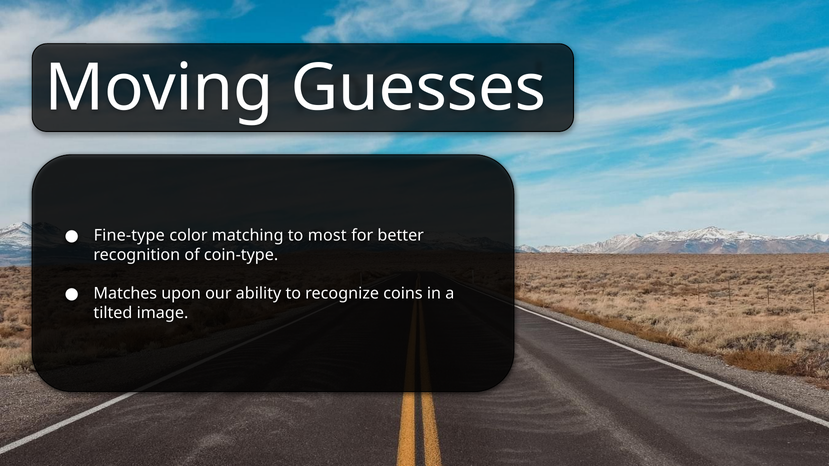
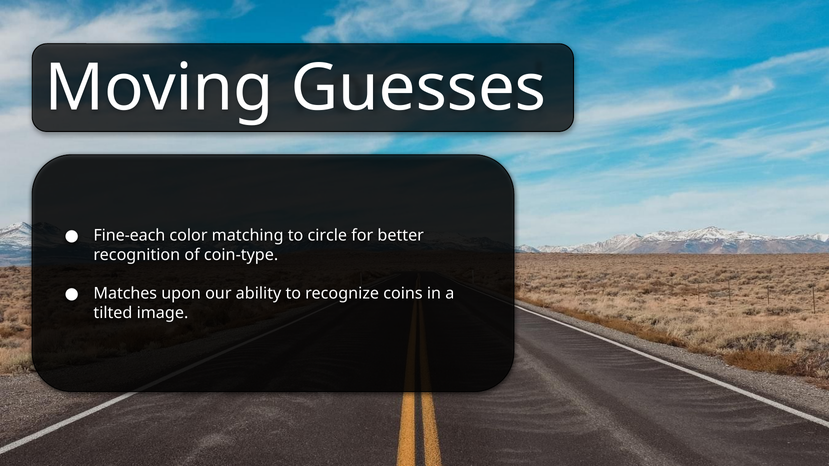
Fine-type: Fine-type -> Fine-each (129, 236)
most: most -> circle (327, 236)
